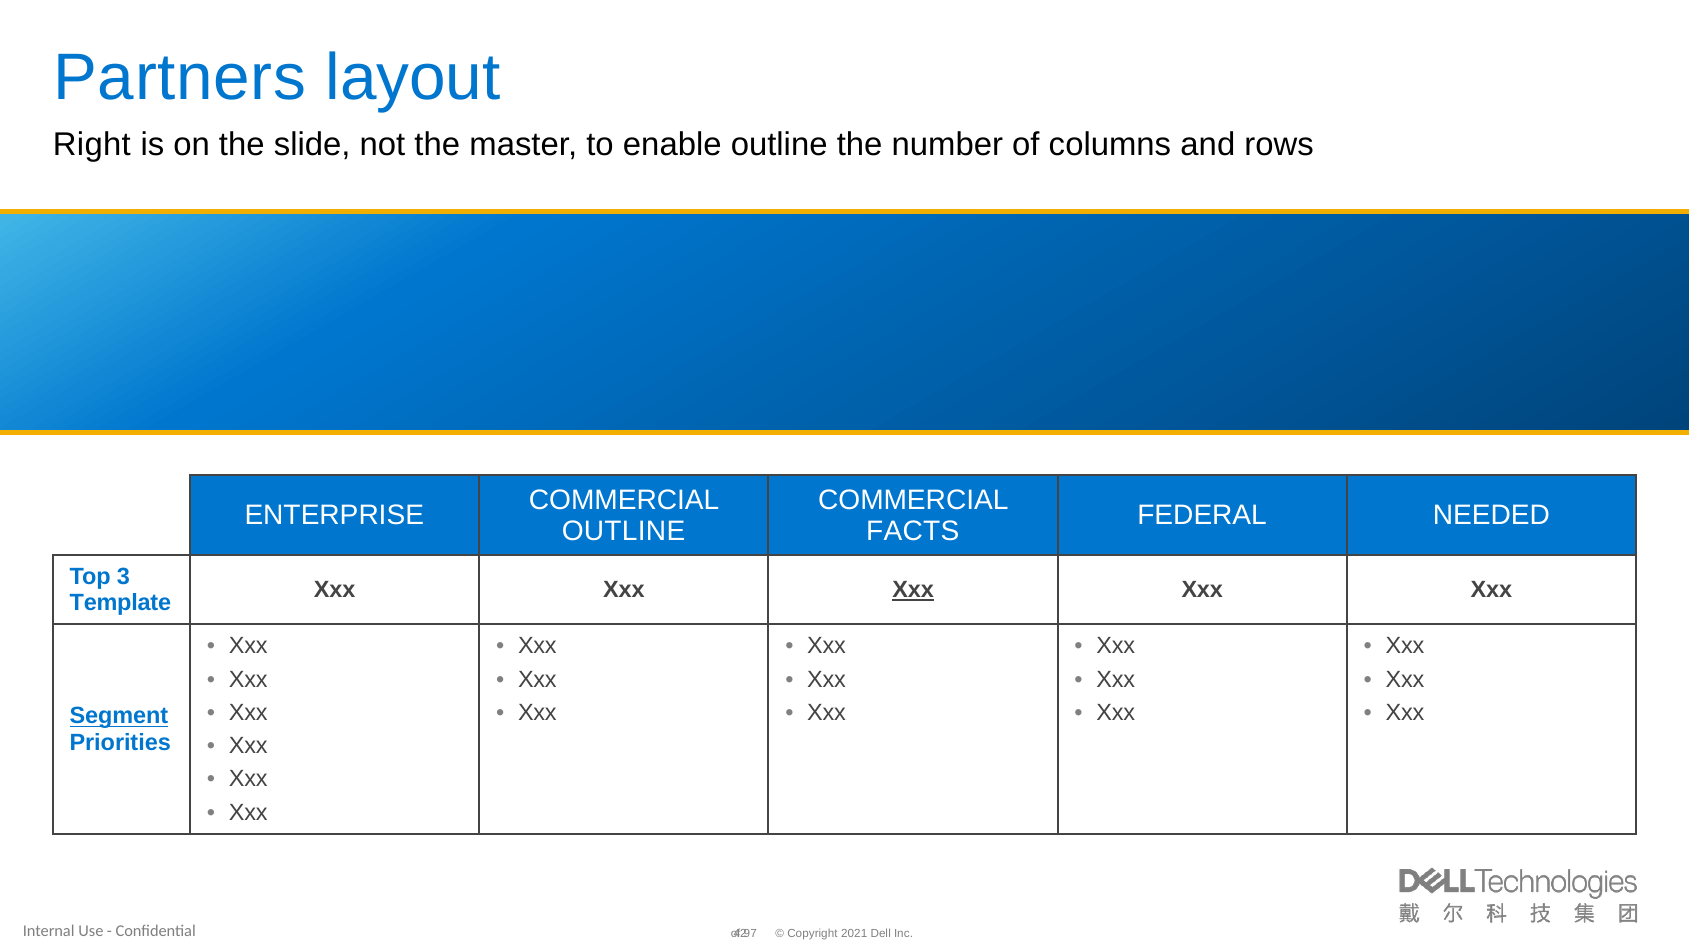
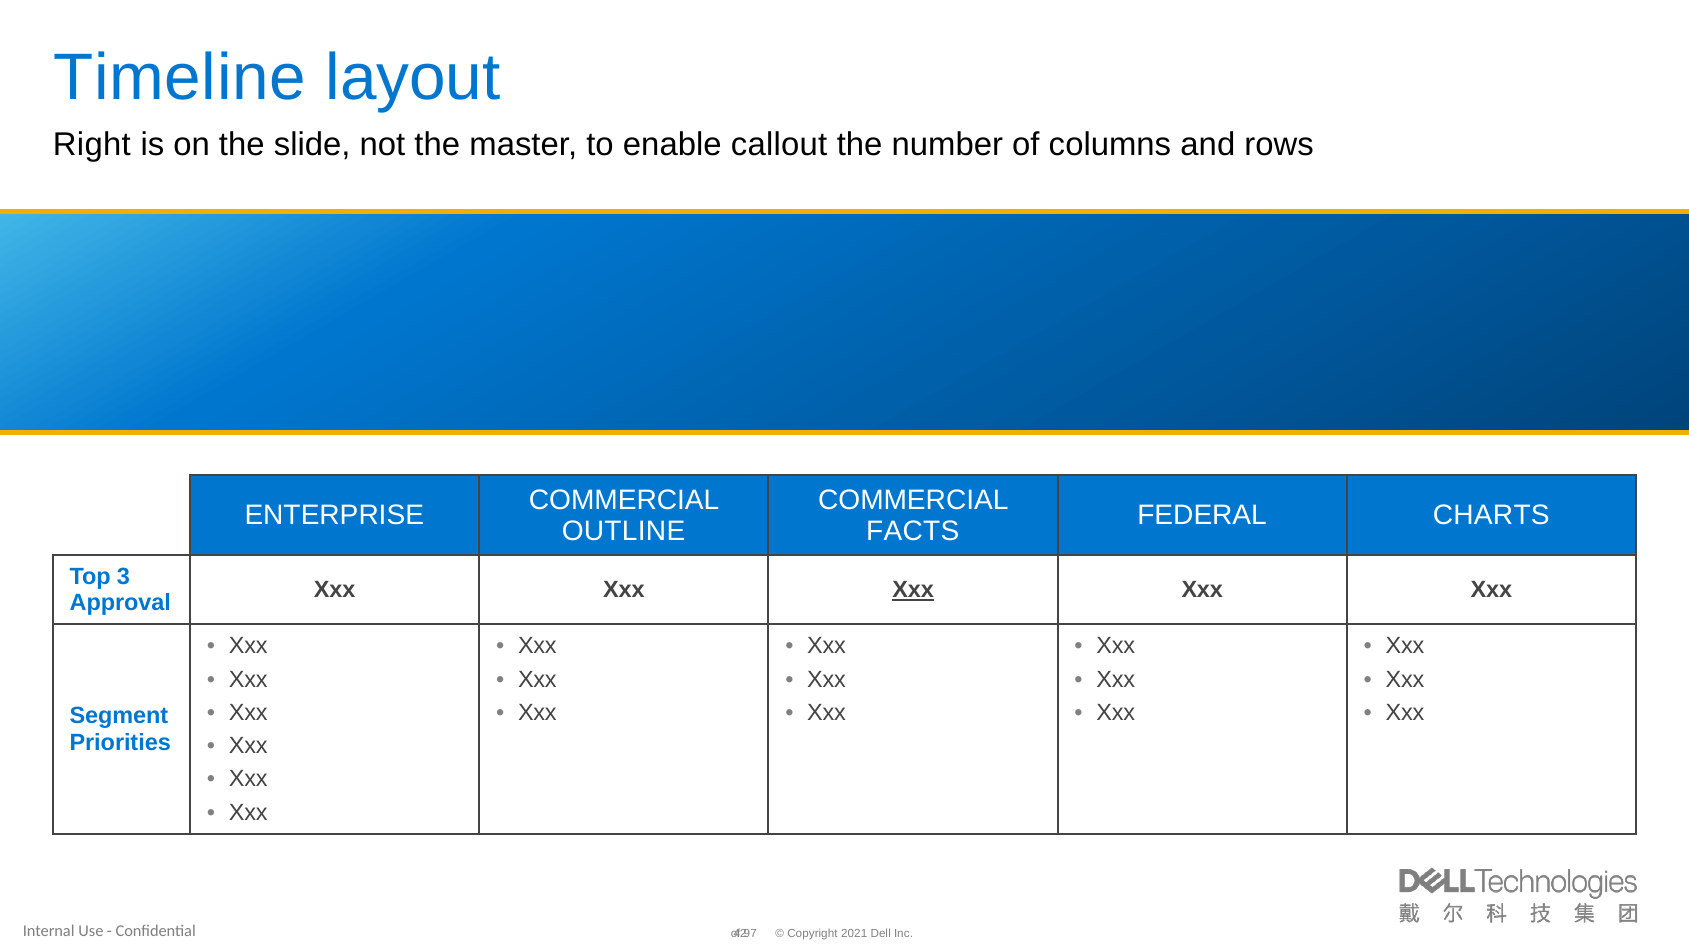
Partners: Partners -> Timeline (180, 77)
enable outline: outline -> callout (779, 144)
NEEDED: NEEDED -> CHARTS (1491, 516)
Template: Template -> Approval (120, 603)
Segment underline: present -> none (119, 716)
